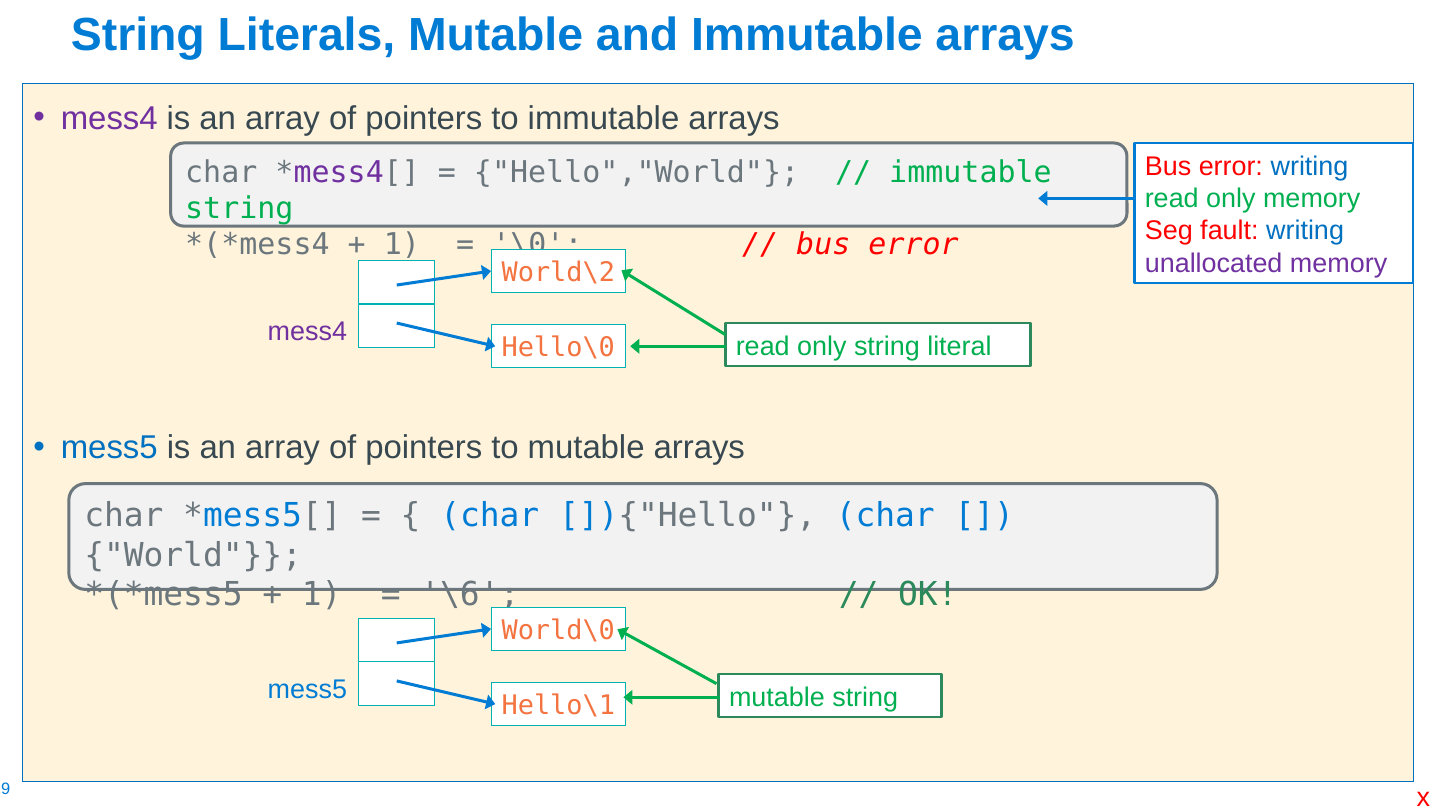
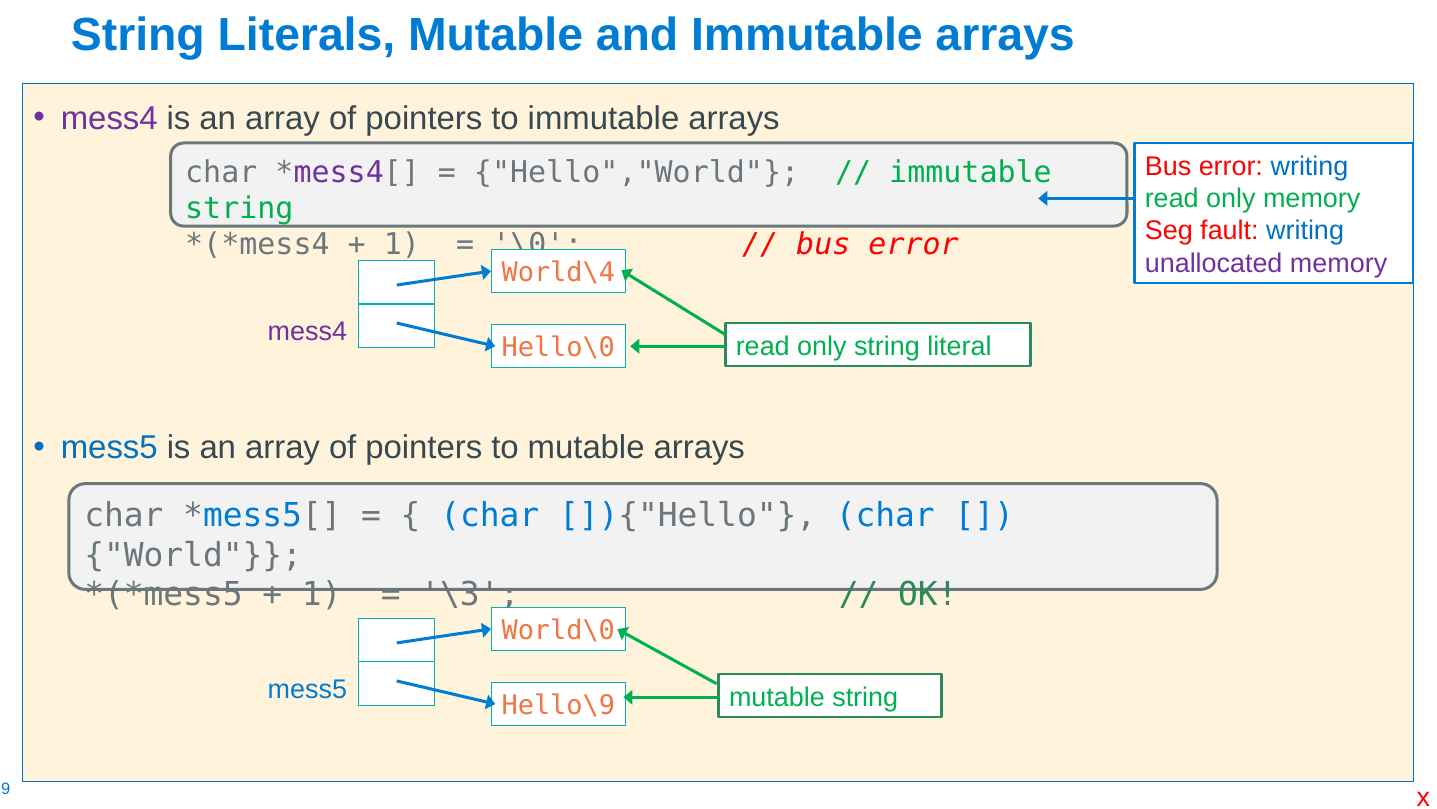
World\2: World\2 -> World\4 (558, 273)
\6: \6 -> \3 (470, 594)
Hello\1: Hello\1 -> Hello\9 (558, 705)
